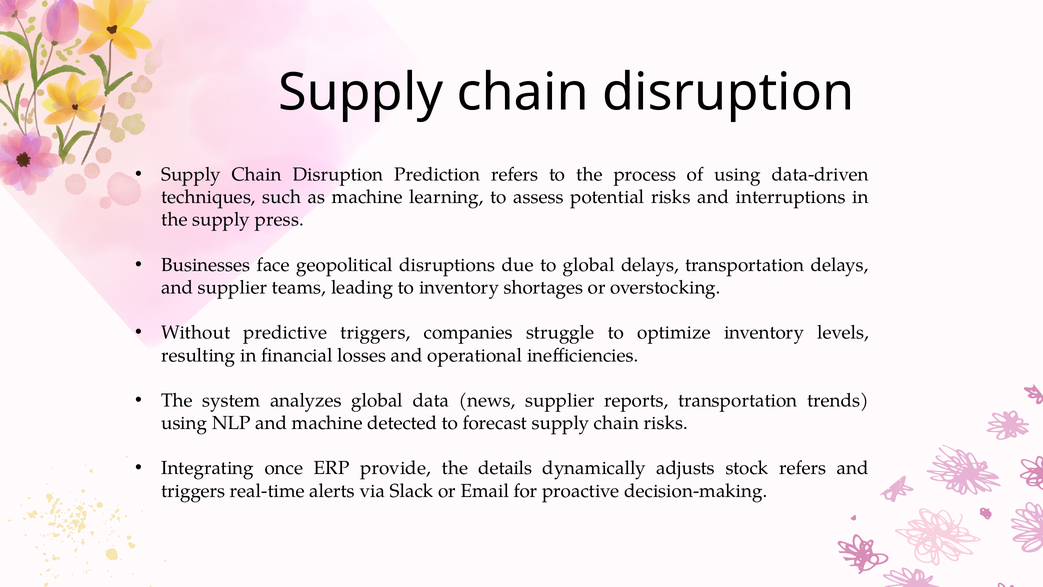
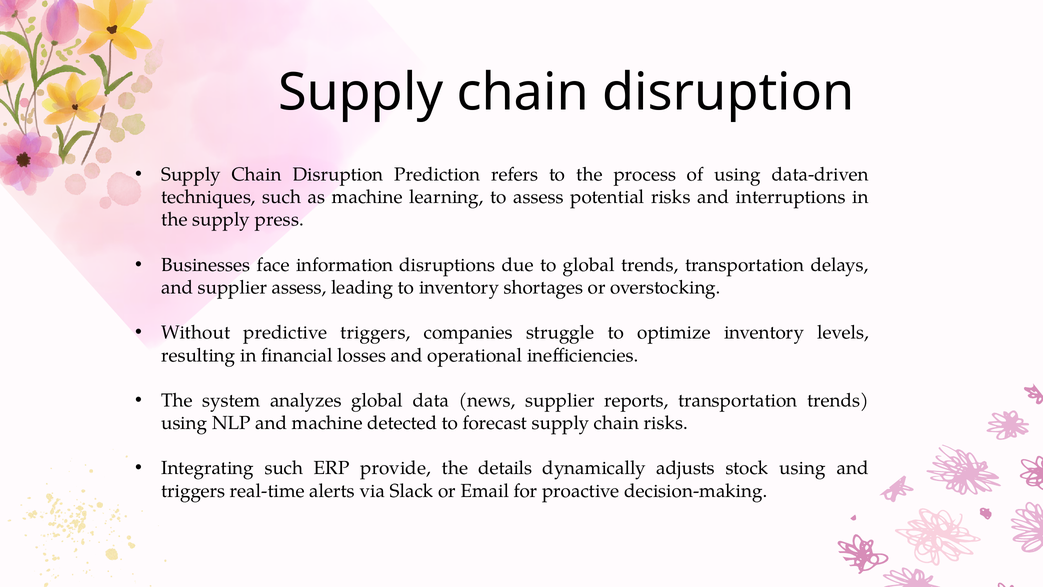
geopolitical: geopolitical -> information (345, 265)
global delays: delays -> trends (650, 265)
supplier teams: teams -> assess (299, 287)
Integrating once: once -> such (284, 468)
stock refers: refers -> using (803, 468)
